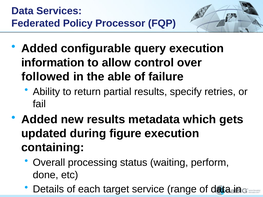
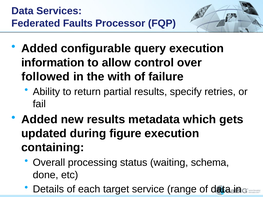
Federated Policy: Policy -> Faults (78, 23)
the able: able -> with (119, 77)
perform: perform -> schema (210, 163)
